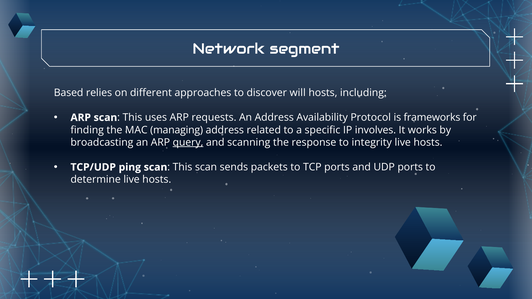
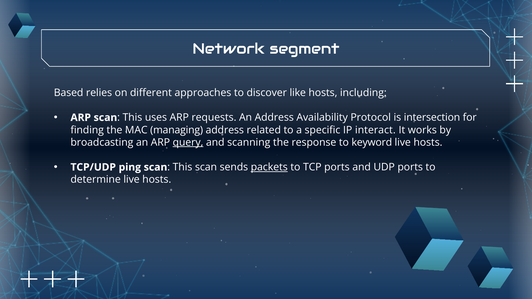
will: will -> like (298, 93)
frameworks: frameworks -> intersection (432, 118)
involves: involves -> interact (375, 130)
integrity: integrity -> keyword (372, 142)
packets underline: none -> present (269, 167)
